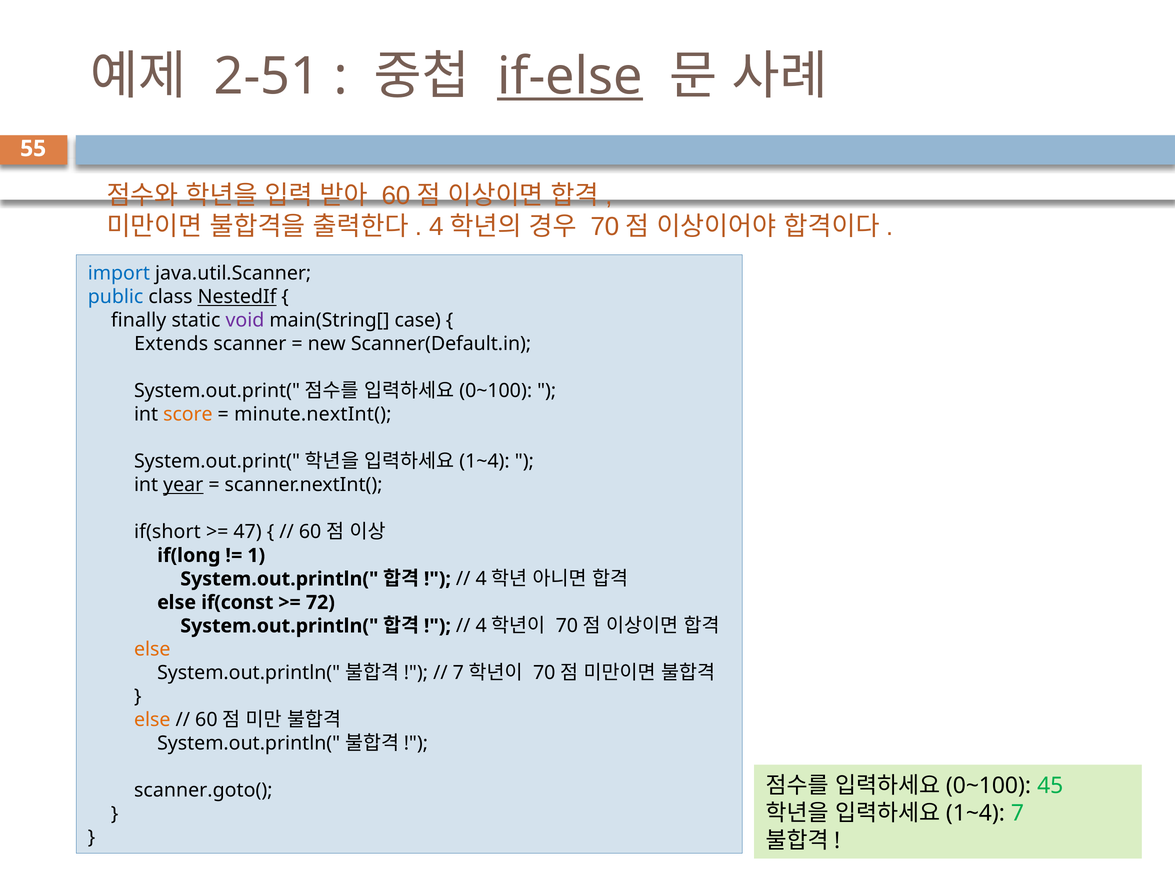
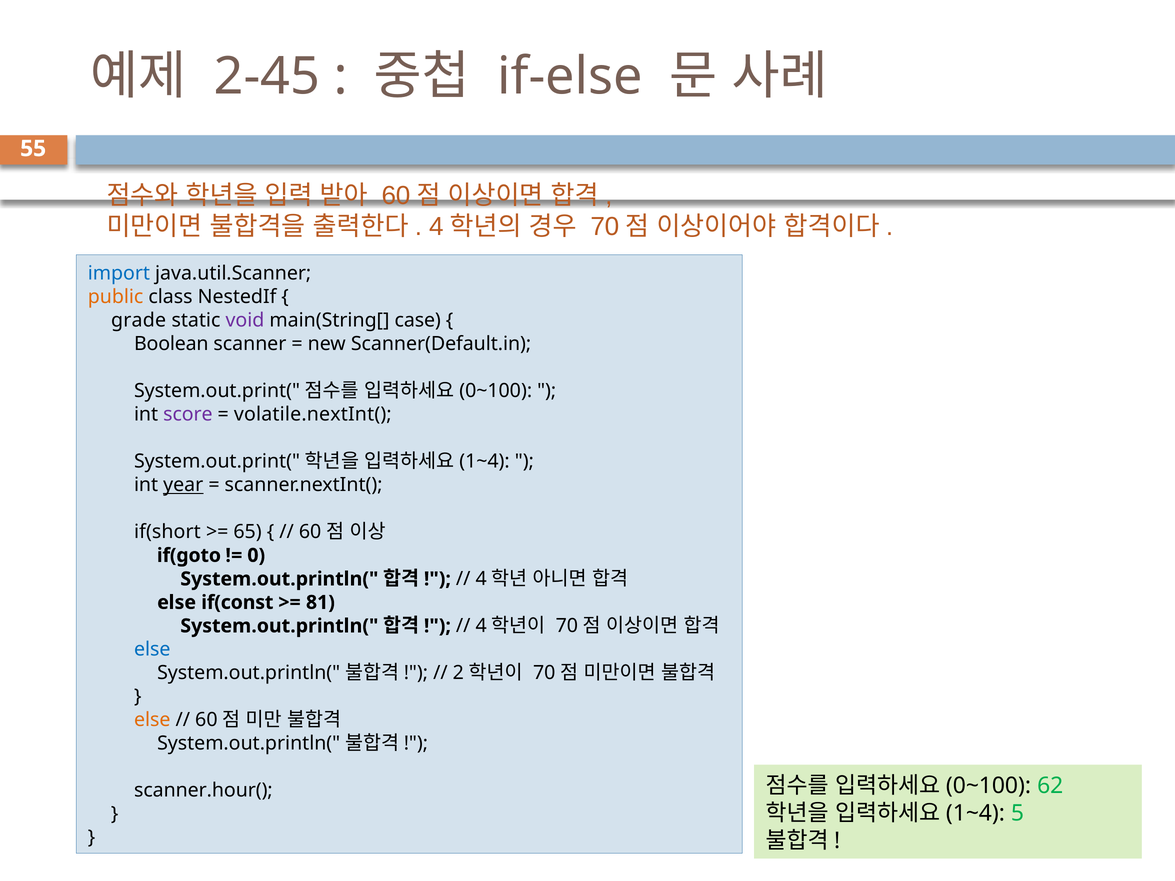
2-51: 2-51 -> 2-45 (267, 77)
if-else underline: present -> none (570, 77)
public colour: blue -> orange (116, 297)
NestedIf underline: present -> none (237, 297)
finally: finally -> grade (139, 321)
Extends: Extends -> Boolean (171, 344)
score colour: orange -> purple (188, 415)
minute.nextInt(: minute.nextInt( -> volatile.nextInt( (313, 415)
47: 47 -> 65 (248, 532)
if(long: if(long -> if(goto (189, 556)
1: 1 -> 0 (256, 556)
72: 72 -> 81 (320, 603)
else colour: orange -> blue (152, 650)
7: 7 -> 2 (458, 673)
45: 45 -> 62 (1050, 786)
scanner.goto(: scanner.goto( -> scanner.hour( (203, 791)
7: 7 -> 5 (1017, 813)
